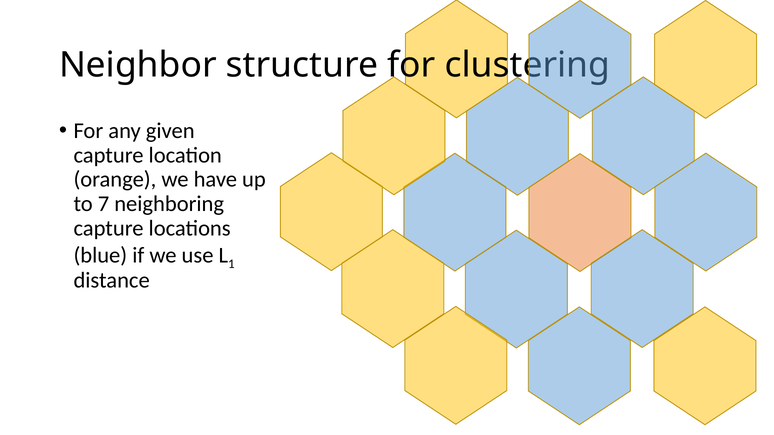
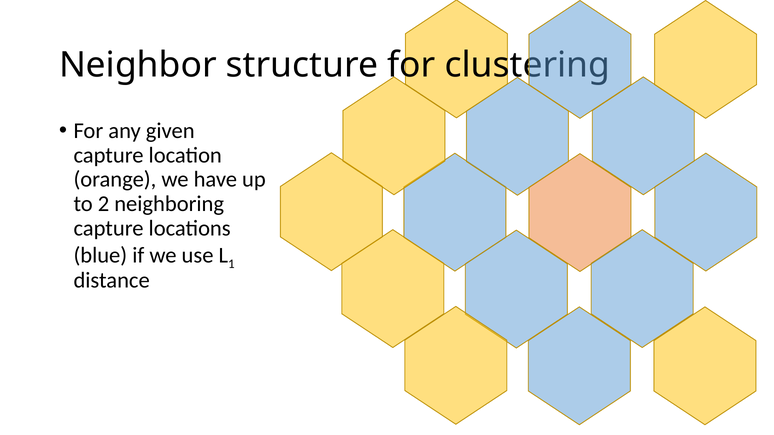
7: 7 -> 2 (104, 204)
